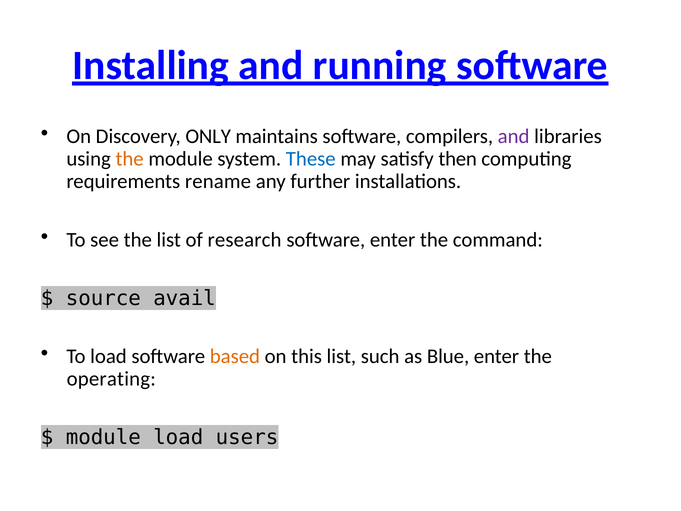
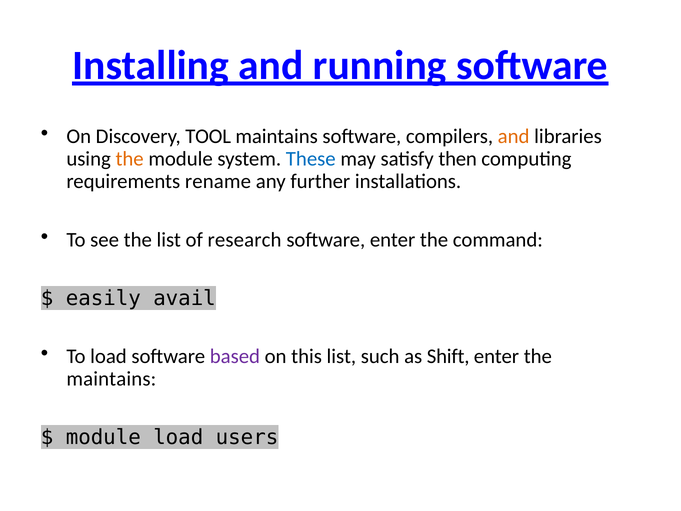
ONLY: ONLY -> TOOL (208, 137)
and colour: purple -> orange (514, 137)
source: source -> easily (103, 298)
based colour: orange -> purple (235, 356)
Blue: Blue -> Shift (448, 356)
operating: operating -> maintains (111, 379)
